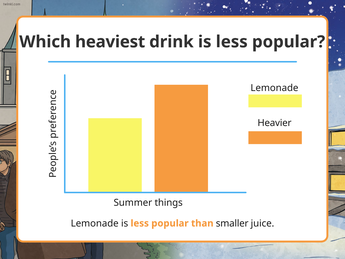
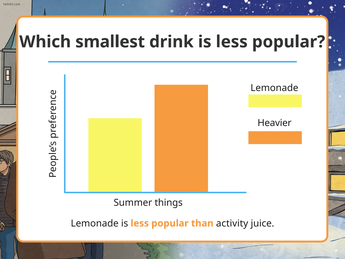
heaviest: heaviest -> smallest (110, 42)
smaller: smaller -> activity (232, 223)
